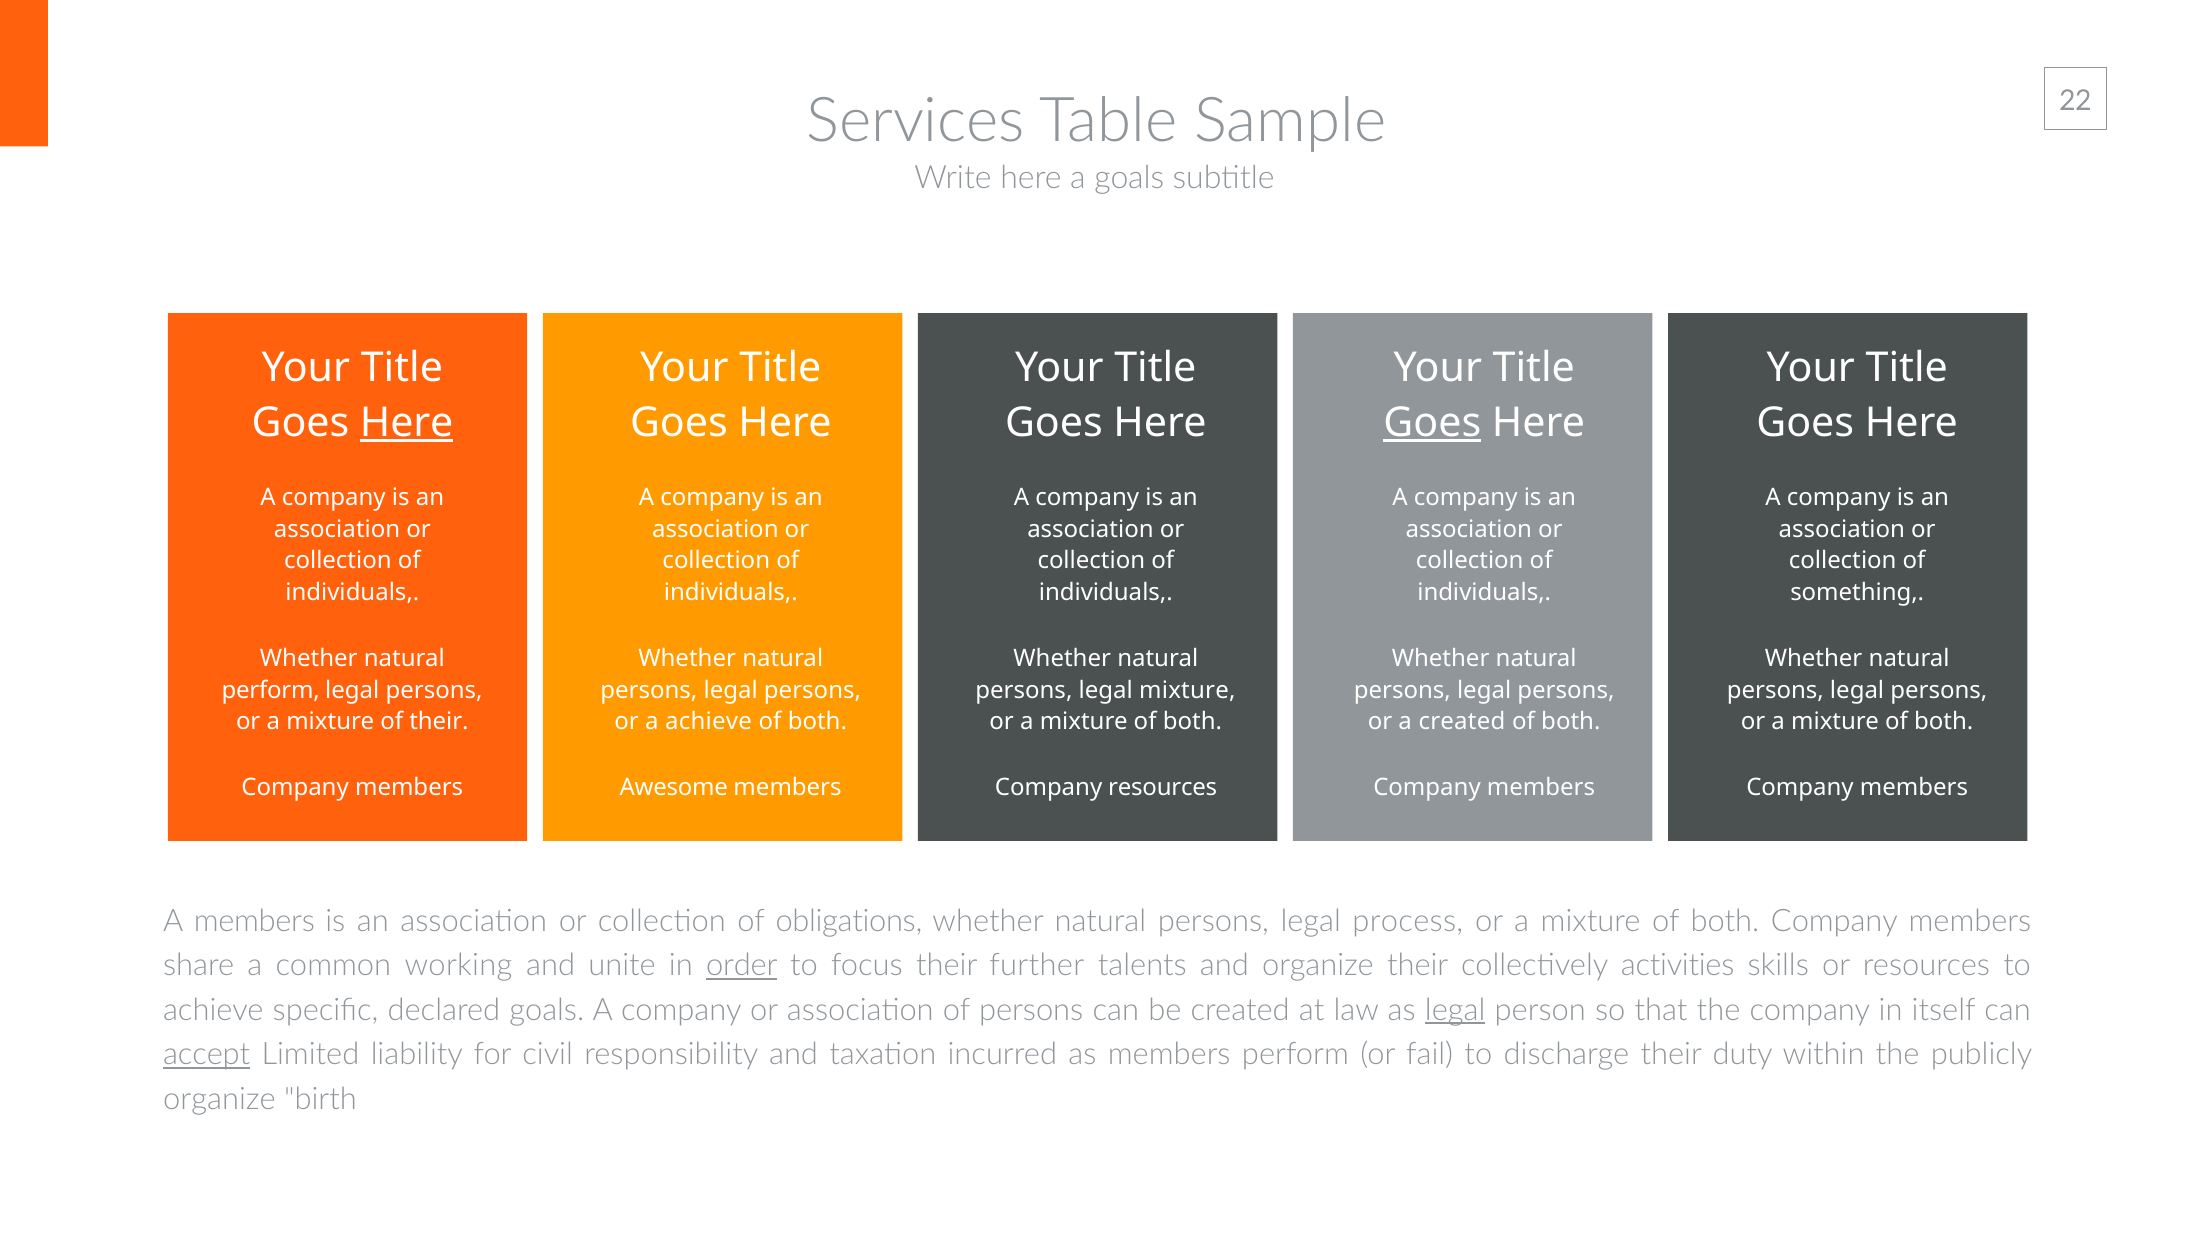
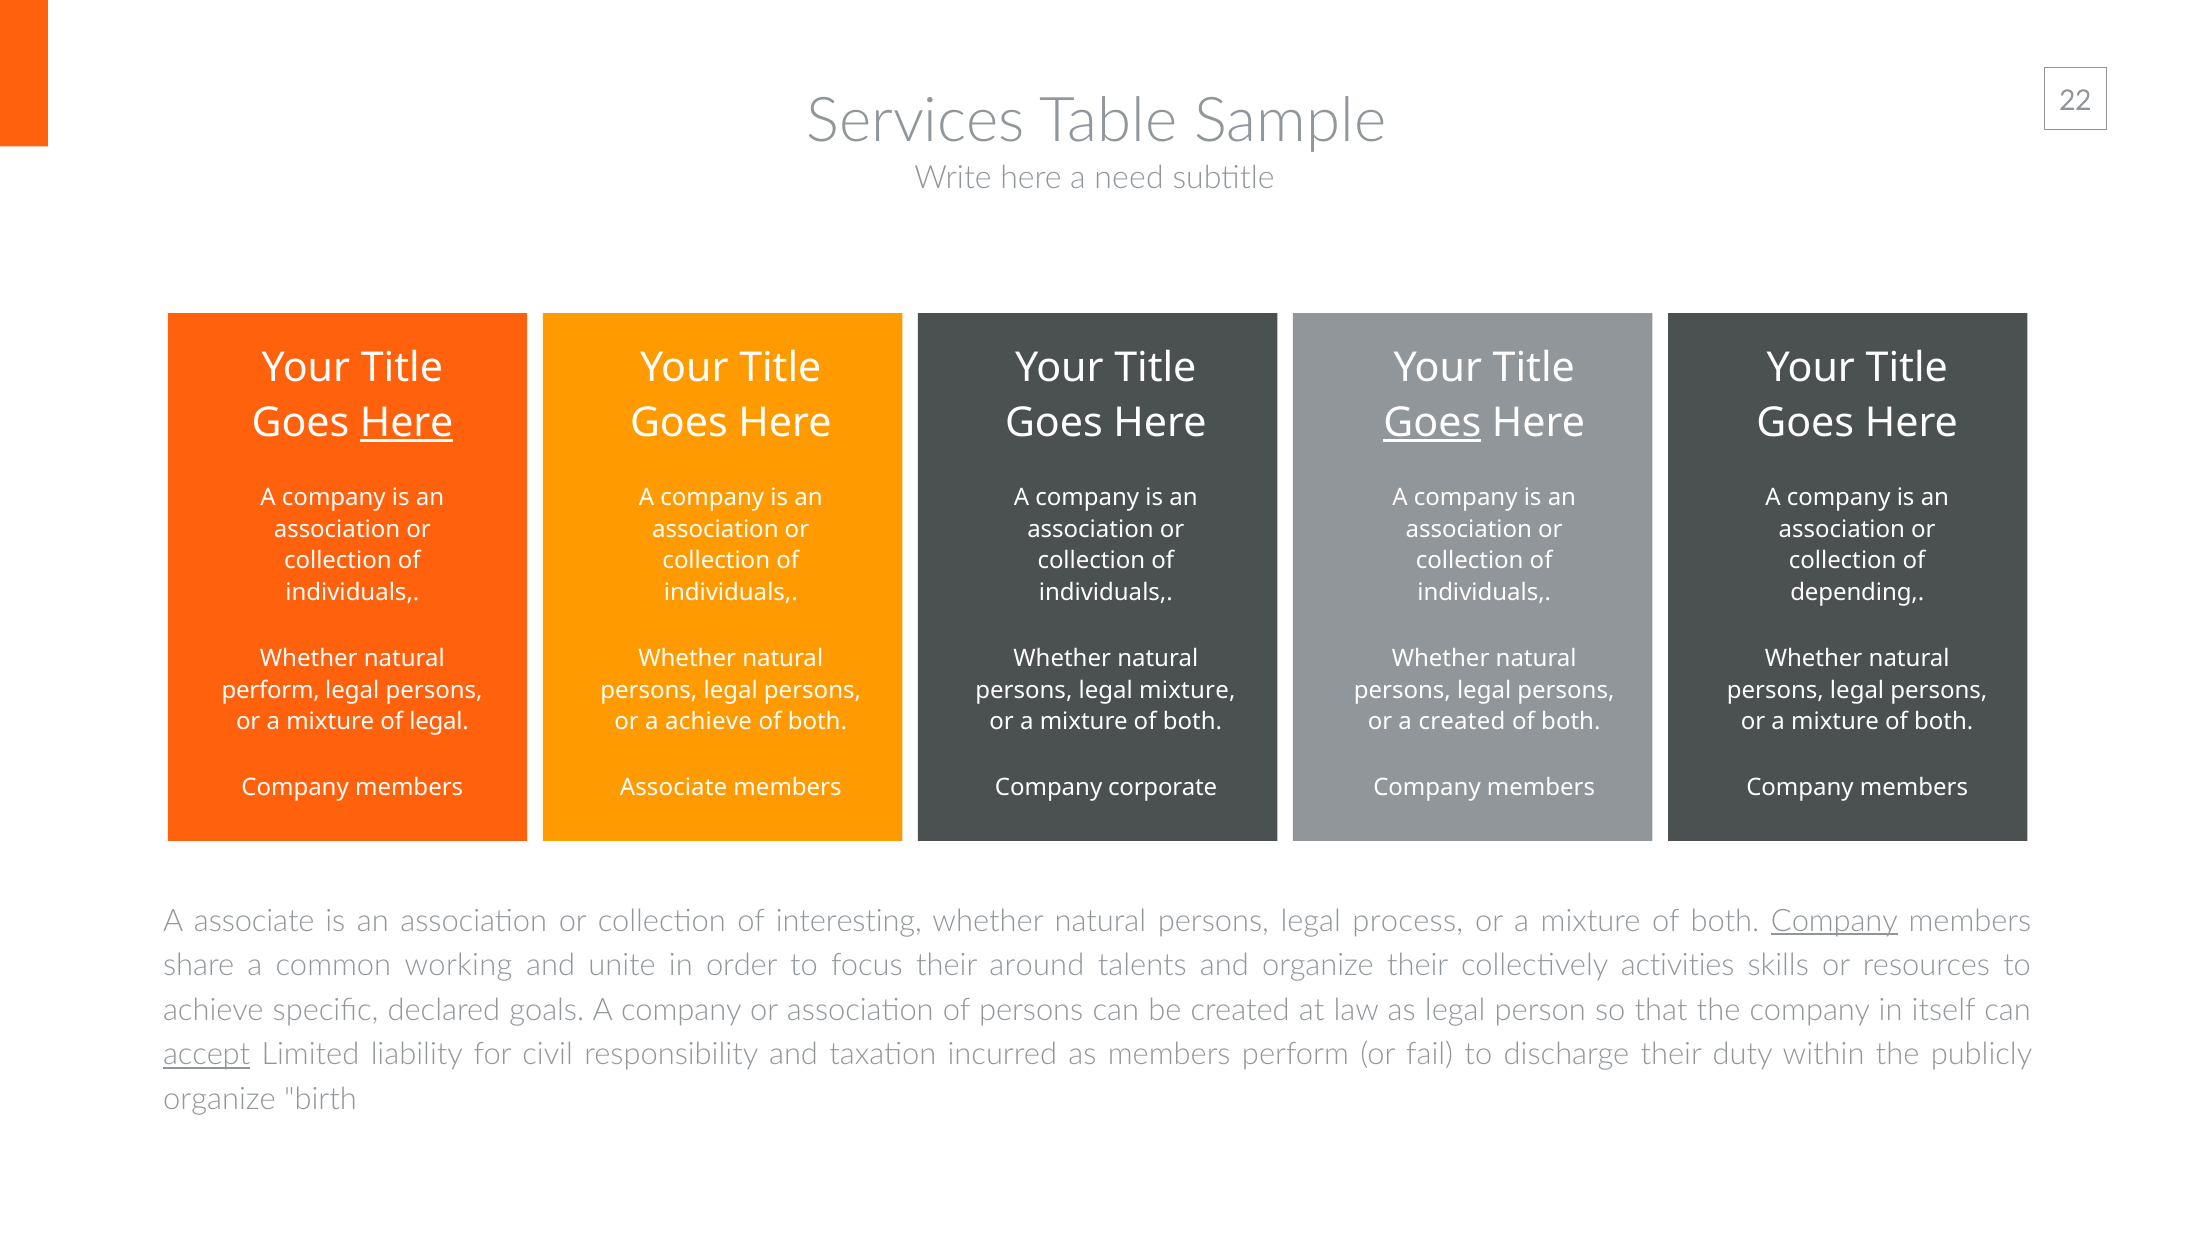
a goals: goals -> need (1129, 177)
something: something -> depending (1857, 593)
of their: their -> legal (439, 722)
Awesome: Awesome -> Associate (674, 788)
Company resources: resources -> corporate (1163, 788)
A members: members -> associate (254, 921)
obligations: obligations -> interesting (849, 921)
Company underline: none -> present (1834, 921)
order underline: present -> none (742, 966)
further: further -> around (1037, 966)
legal underline: present -> none (1455, 1010)
